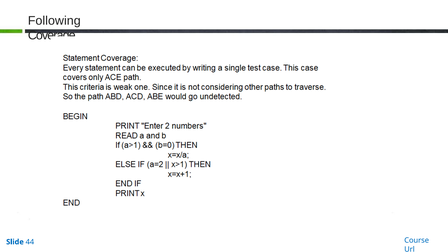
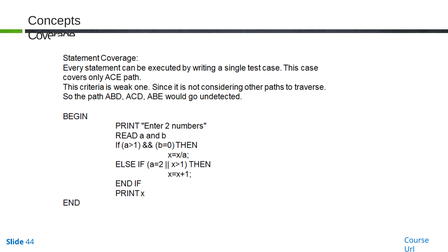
Following: Following -> Concepts (54, 21)
